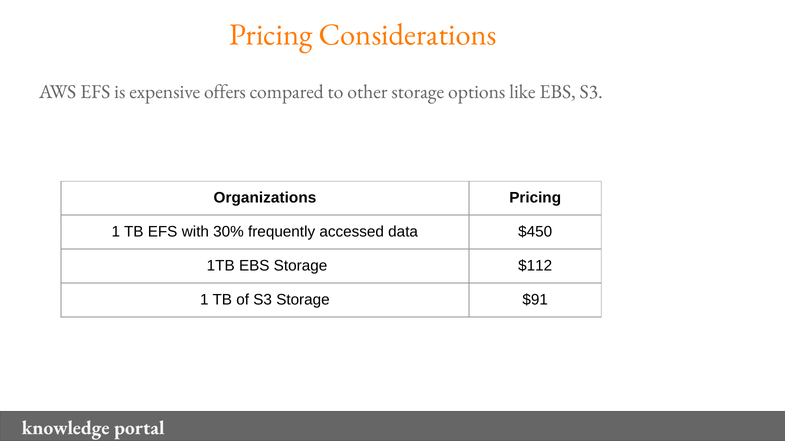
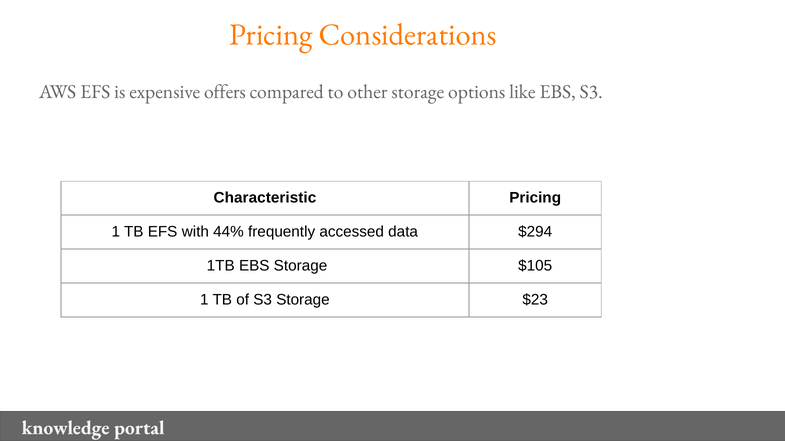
Organizations: Organizations -> Characteristic (265, 198)
30%: 30% -> 44% (229, 232)
$450: $450 -> $294 (535, 232)
$112: $112 -> $105 (535, 266)
$91: $91 -> $23 (535, 300)
